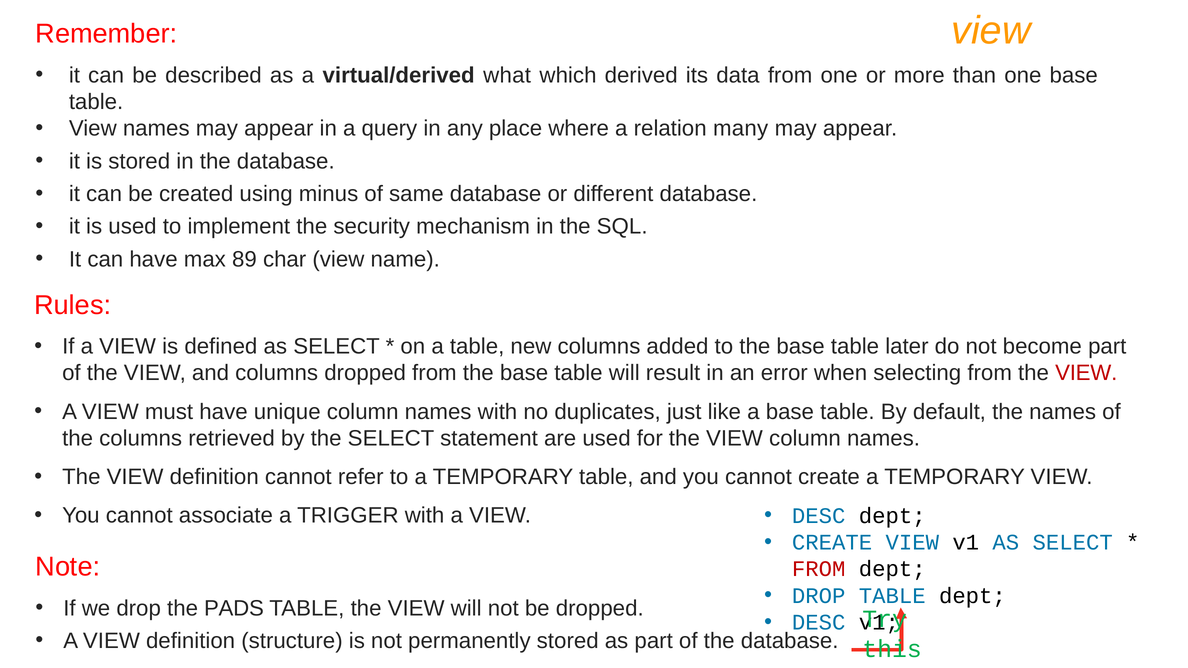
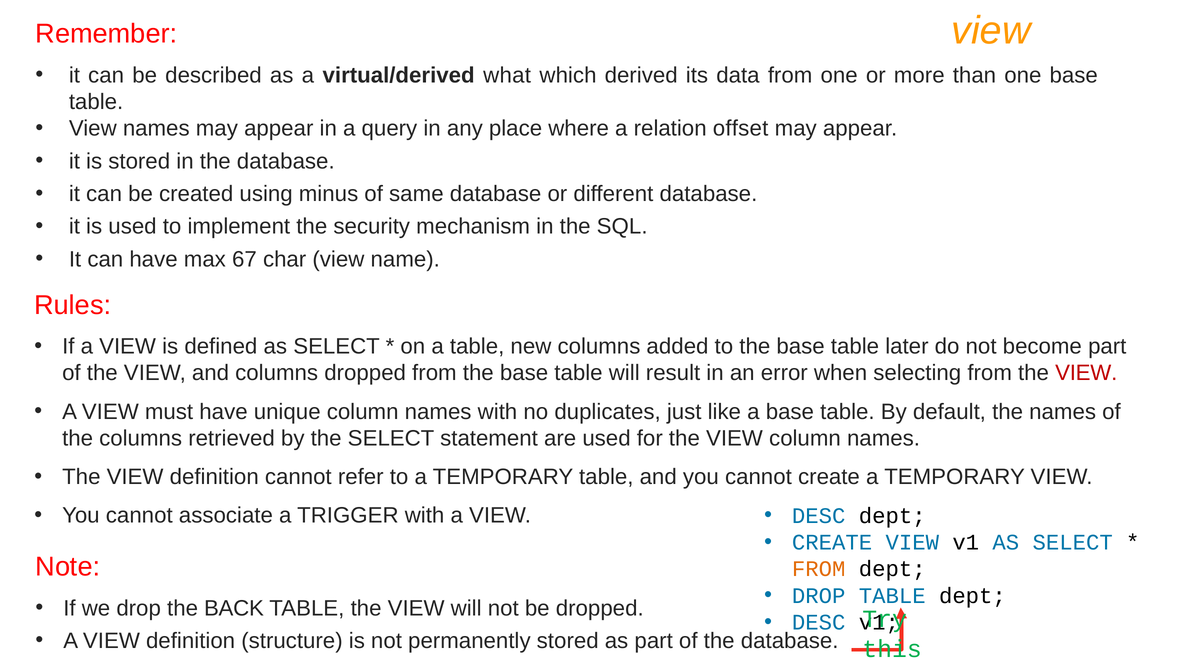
many: many -> offset (741, 129)
89: 89 -> 67 (244, 259)
FROM colour: red -> orange (819, 569)
PADS: PADS -> BACK (234, 608)
